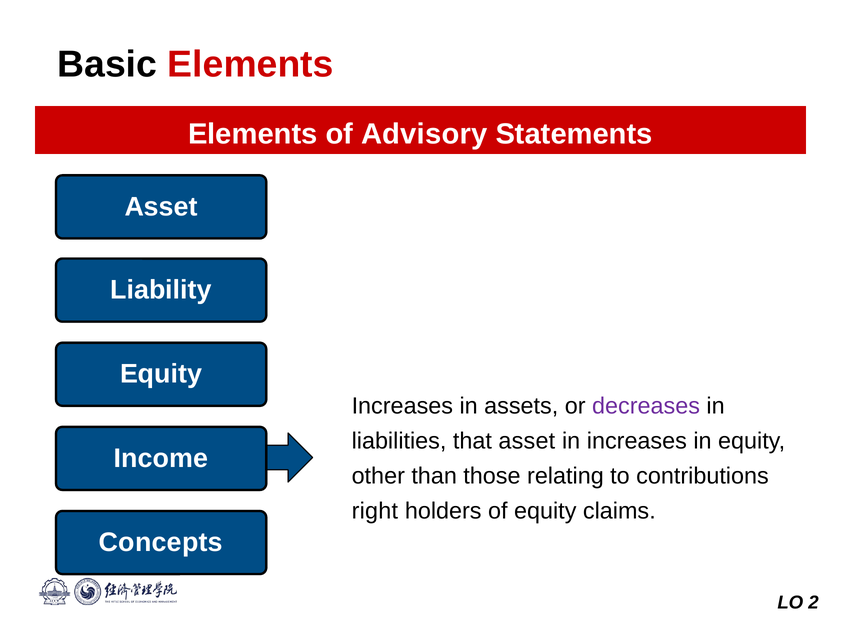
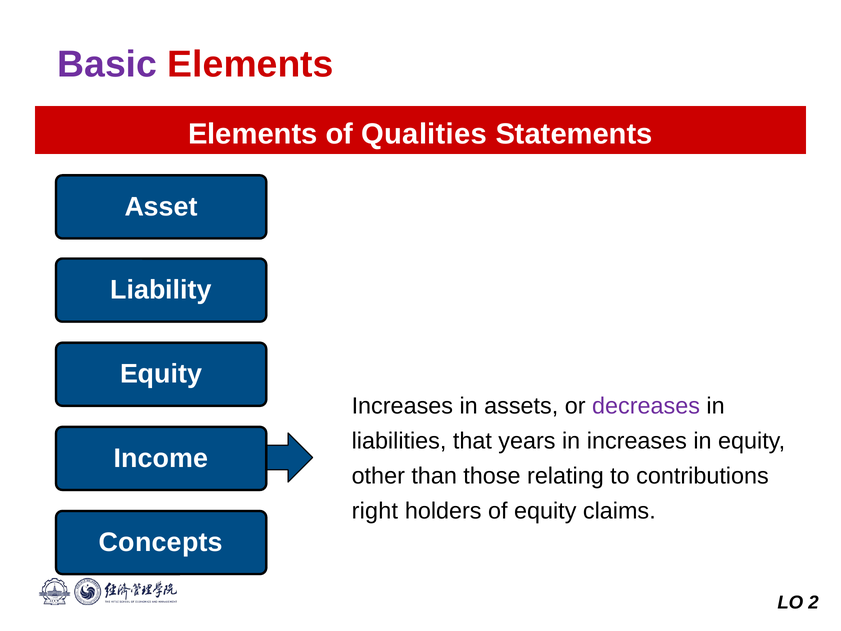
Basic colour: black -> purple (107, 64)
Advisory: Advisory -> Qualities (424, 134)
that asset: asset -> years (527, 441)
